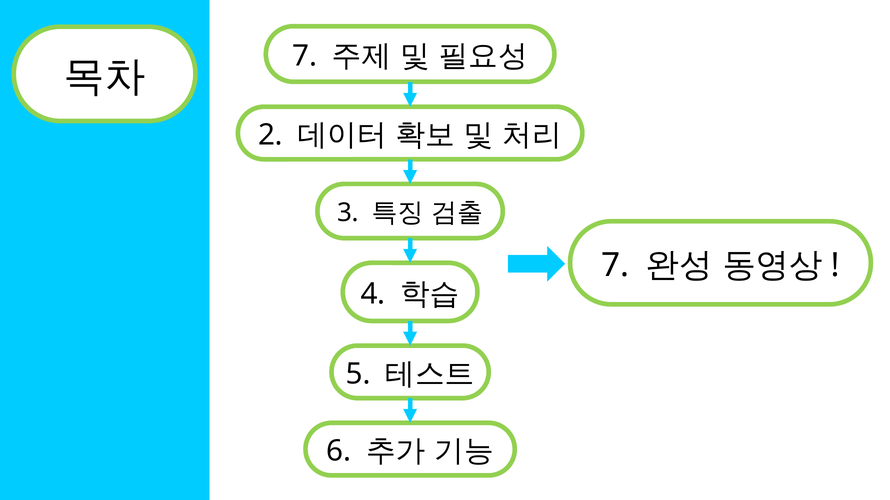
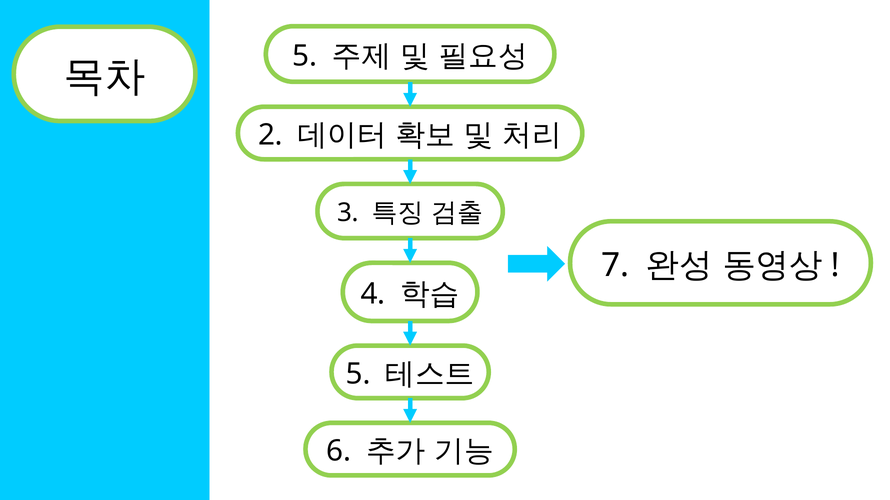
7: 7 -> 5 (305, 56)
